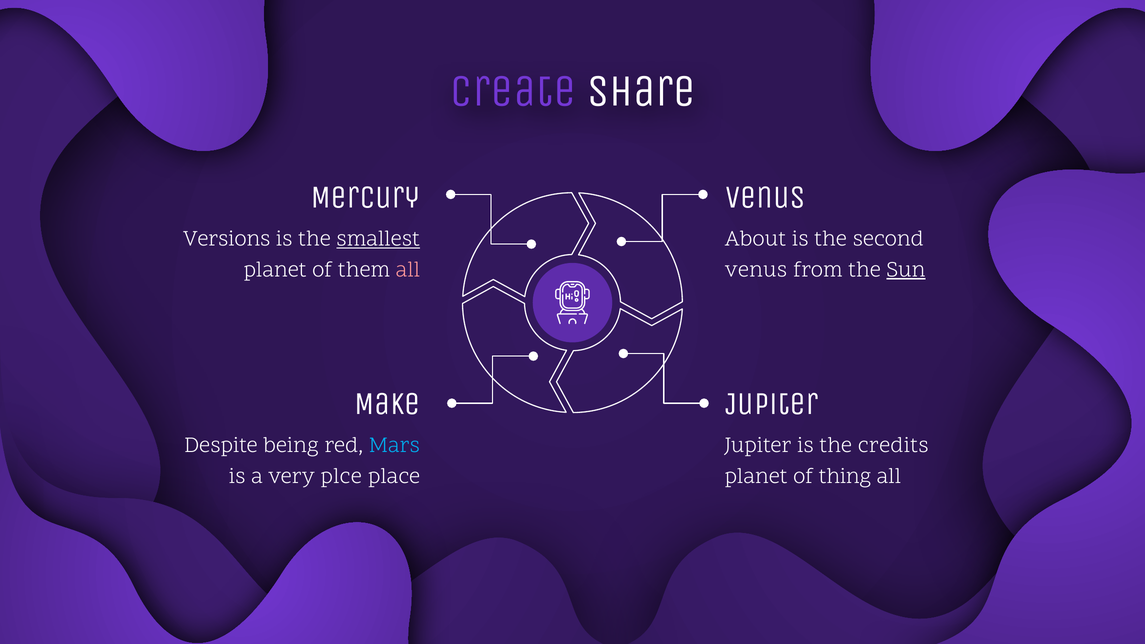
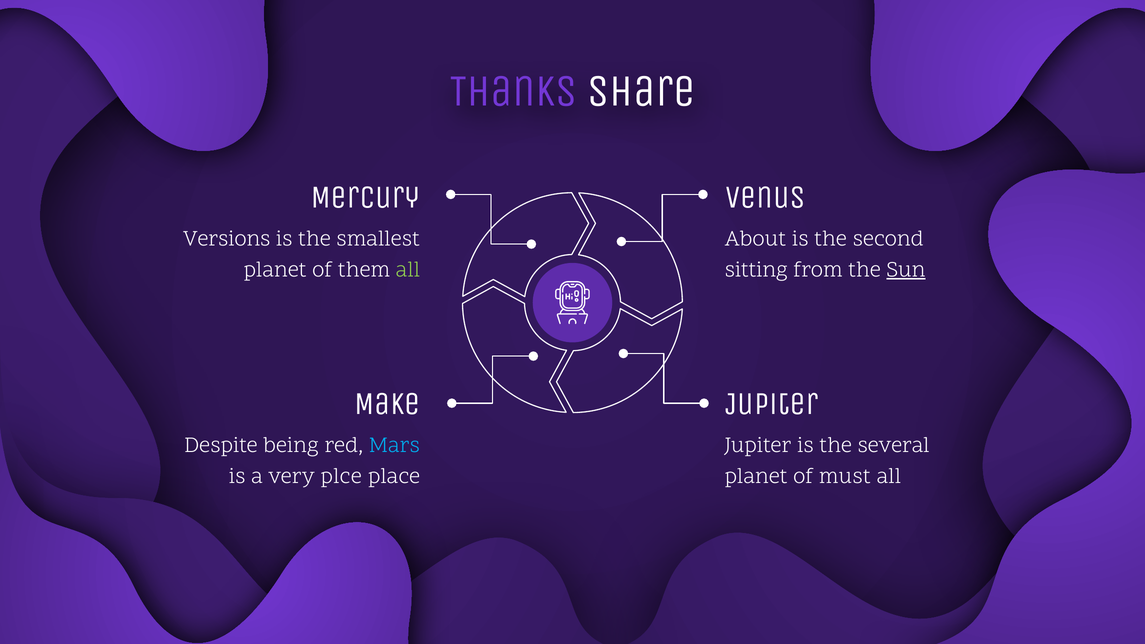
Create: Create -> Thanks (514, 91)
smallest underline: present -> none (378, 239)
all colour: pink -> light green (408, 269)
venus: venus -> sitting (756, 269)
credits: credits -> several (894, 445)
thing: thing -> must (845, 476)
